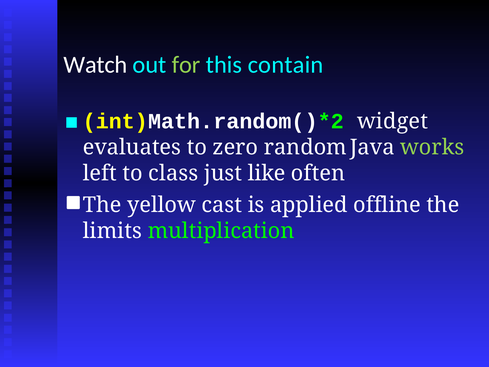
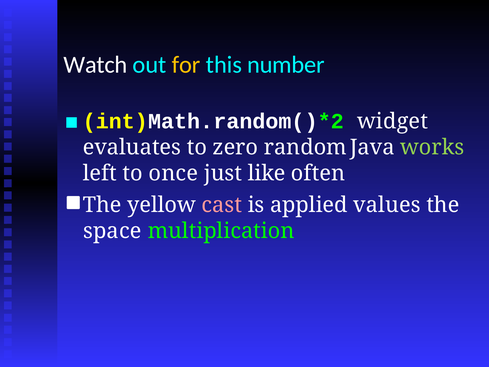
for colour: light green -> yellow (186, 65)
contain: contain -> number (286, 65)
class: class -> once (173, 173)
cast colour: white -> pink (222, 205)
offline: offline -> values (387, 205)
limits: limits -> space (112, 231)
